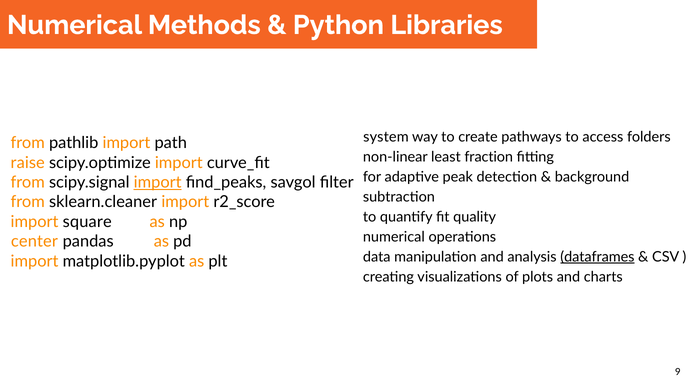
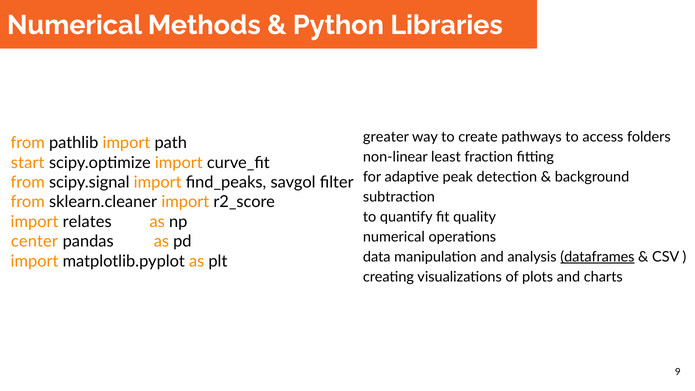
system: system -> greater (386, 137)
raise: raise -> start (28, 163)
import underline: present -> none (158, 182)
square: square -> relates (87, 222)
